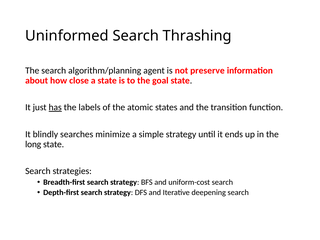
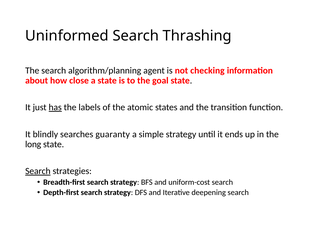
preserve: preserve -> checking (207, 70)
minimize: minimize -> guaranty (113, 134)
Search underline: none -> present (38, 171)
